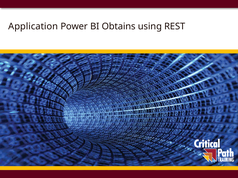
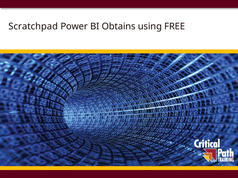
Application: Application -> Scratchpad (33, 26)
REST: REST -> FREE (175, 26)
